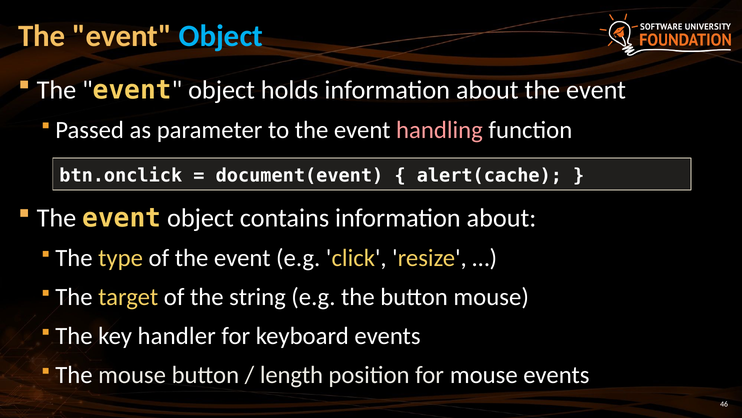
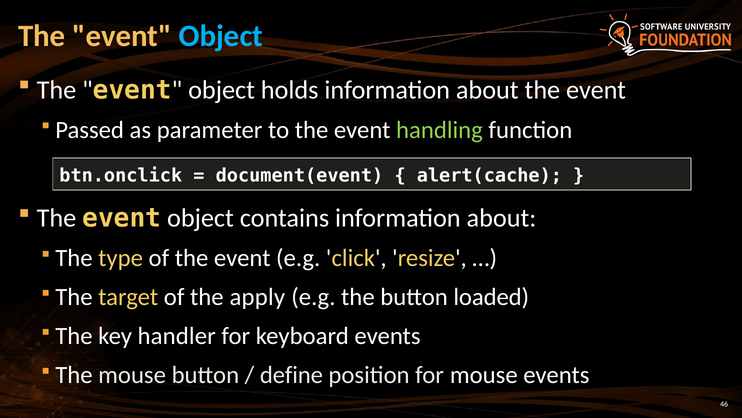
handling colour: pink -> light green (439, 130)
string: string -> apply (257, 297)
button mouse: mouse -> loaded (491, 297)
length: length -> define (291, 375)
